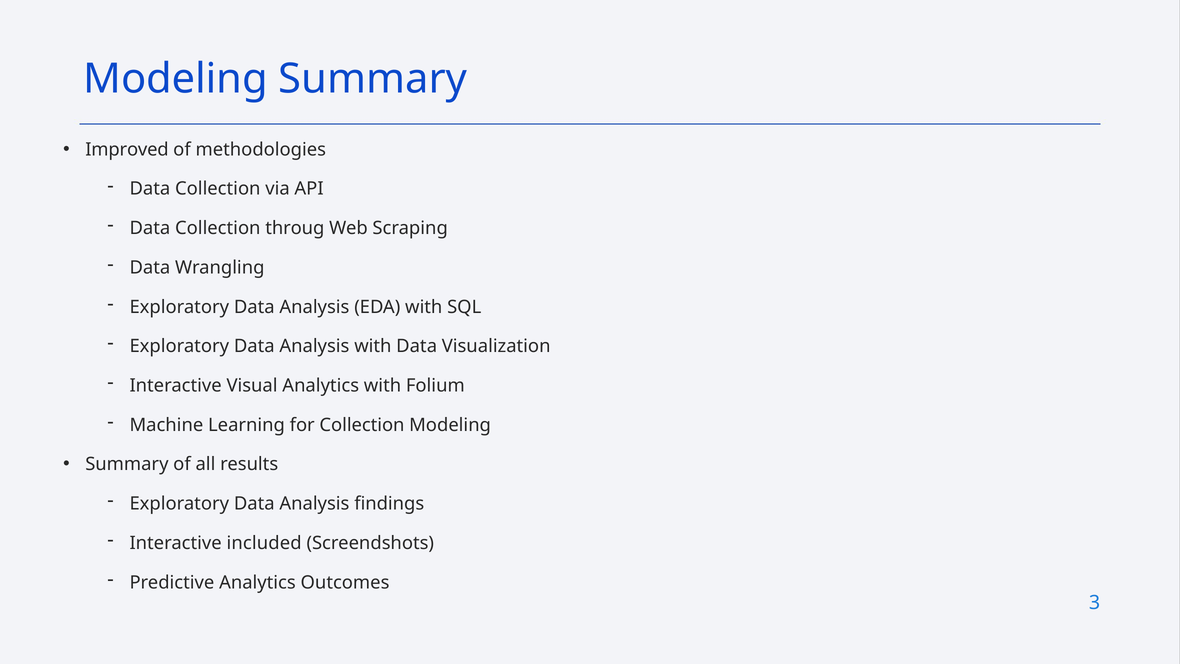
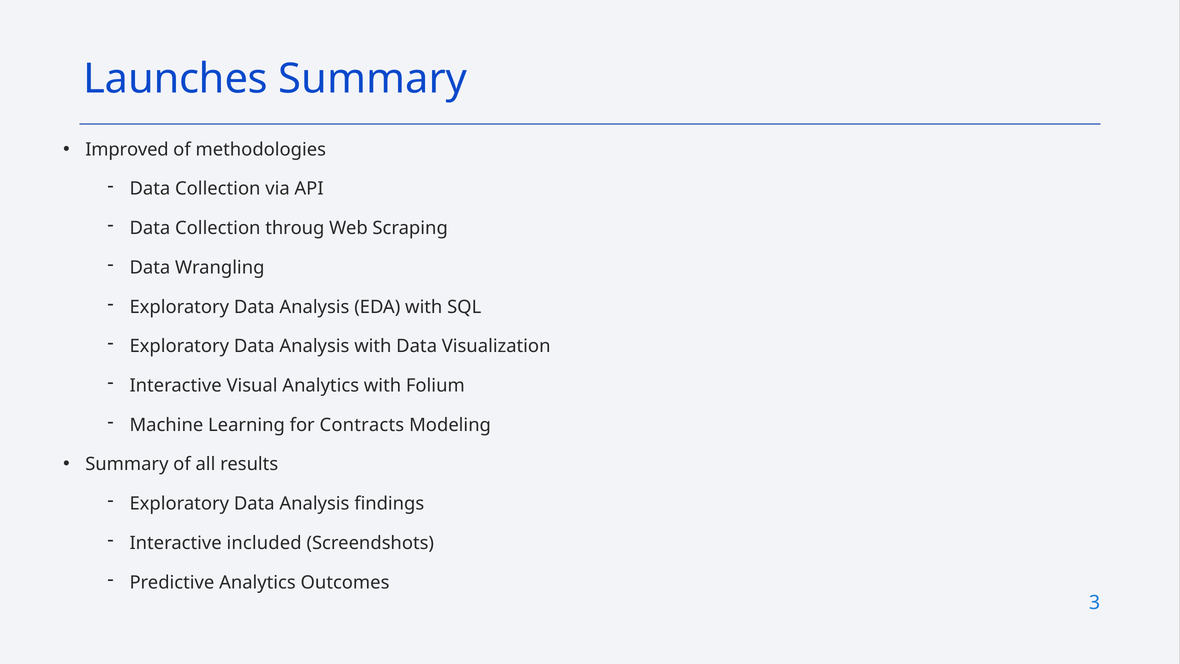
Modeling: Modeling -> Launches (176, 79)
for Collection: Collection -> Contracts (362, 425)
